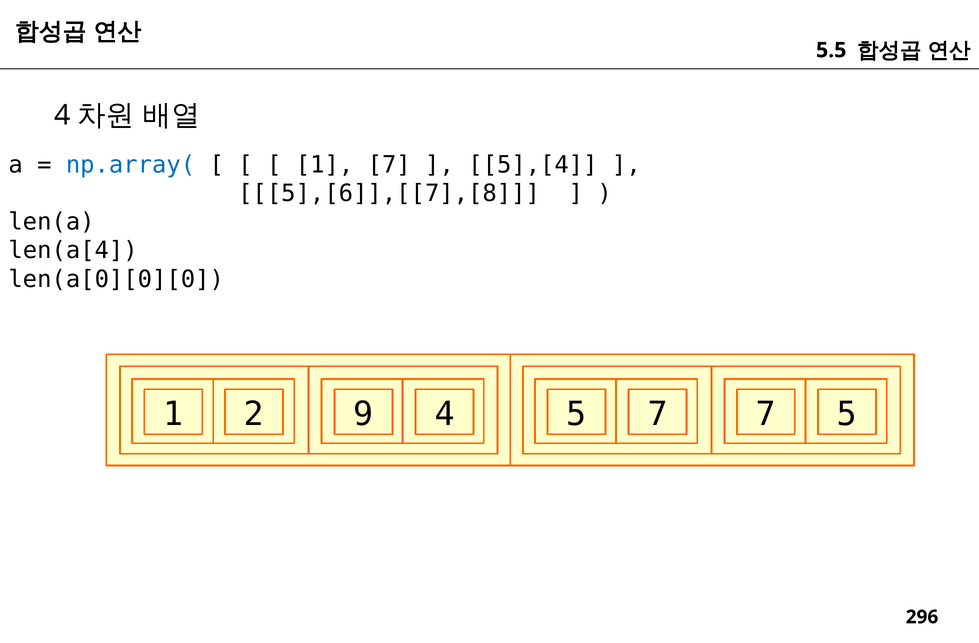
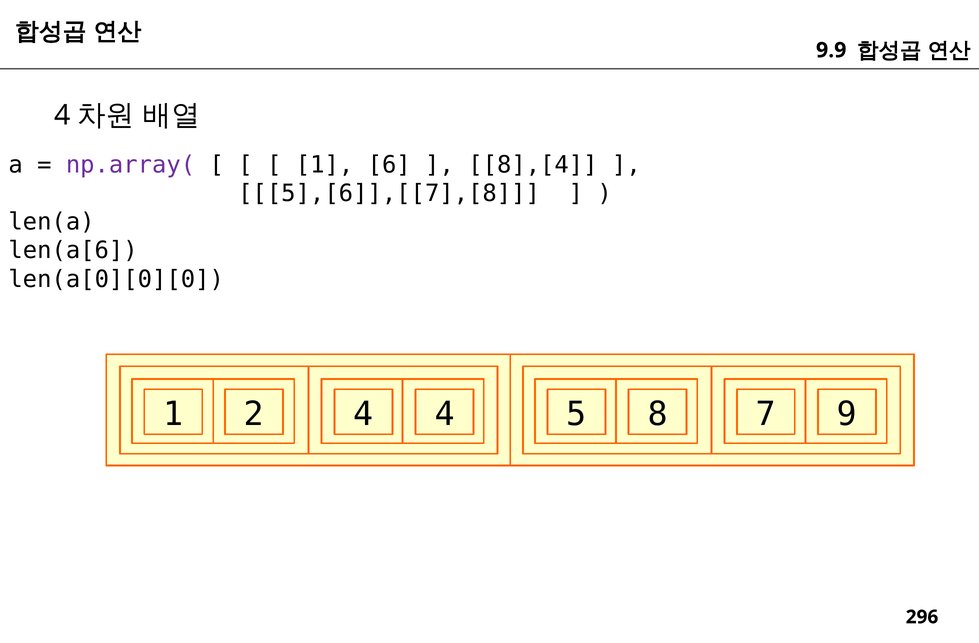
5.5: 5.5 -> 9.9 (831, 50)
np.array( colour: blue -> purple (131, 165)
1 7: 7 -> 6 (389, 165)
5],[4: 5],[4 -> 8],[4 (533, 165)
len(a[4: len(a[4 -> len(a[6 (73, 251)
2 9: 9 -> 4 (363, 414)
5 7: 7 -> 8 (658, 414)
7 5: 5 -> 9 (847, 414)
